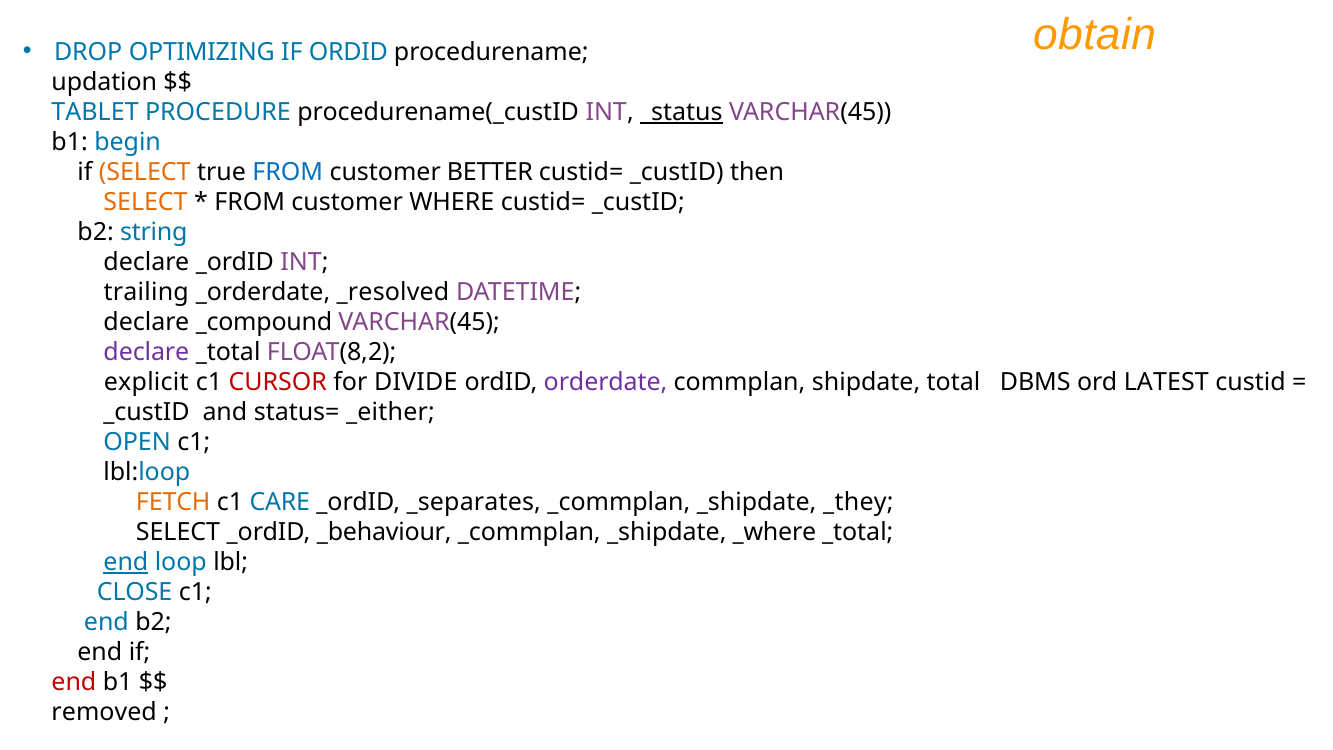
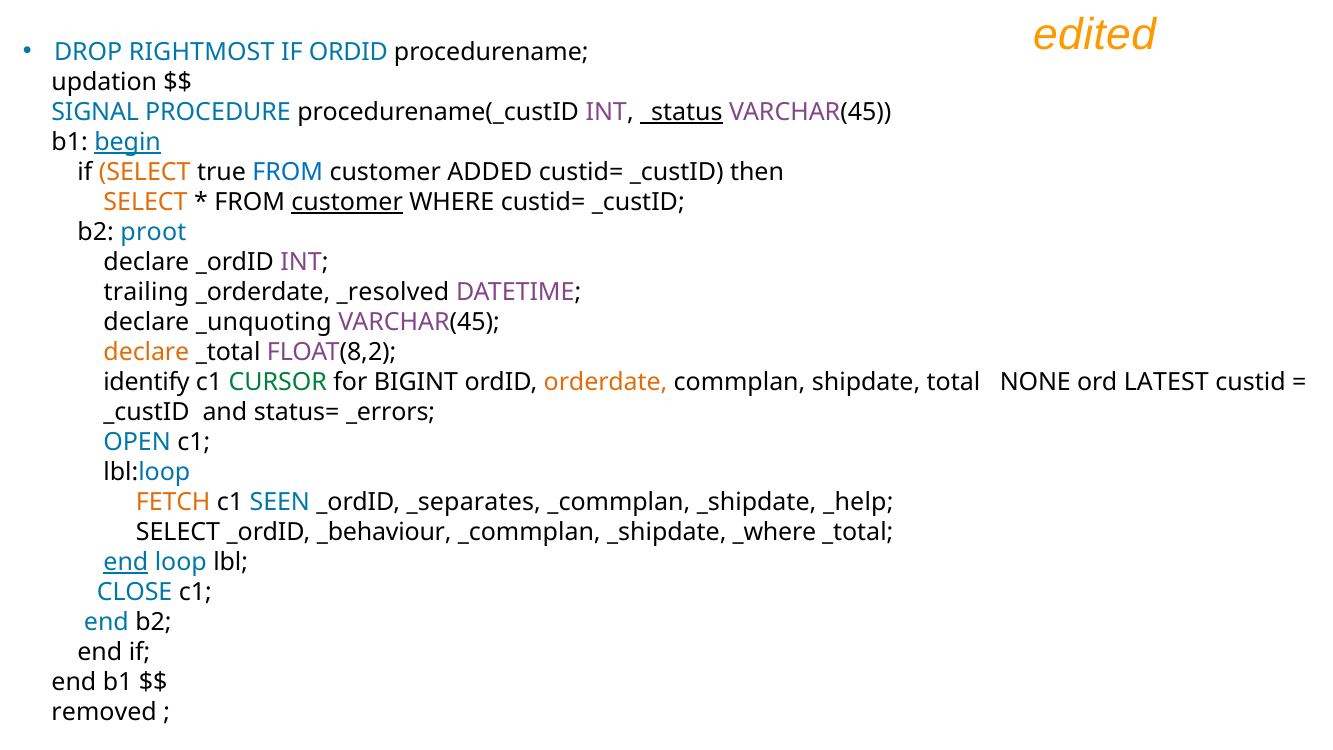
obtain: obtain -> edited (1095, 35)
OPTIMIZING: OPTIMIZING -> RIGHTMOST (202, 52)
TABLET: TABLET -> SIGNAL (95, 112)
begin underline: none -> present (128, 142)
BETTER: BETTER -> ADDED (490, 172)
customer underline: none -> present (347, 202)
string: string -> proot (153, 232)
_compound: _compound -> _unquoting (264, 322)
declare colour: purple -> orange (146, 352)
explicit: explicit -> identify (146, 382)
CURSOR colour: red -> green (278, 382)
DIVIDE: DIVIDE -> BIGINT (416, 382)
orderdate colour: purple -> orange (606, 382)
DBMS: DBMS -> NONE (1035, 382)
_either: _either -> _errors (391, 412)
CARE: CARE -> SEEN (280, 502)
_they: _they -> _help (858, 502)
end colour: red -> black (74, 682)
